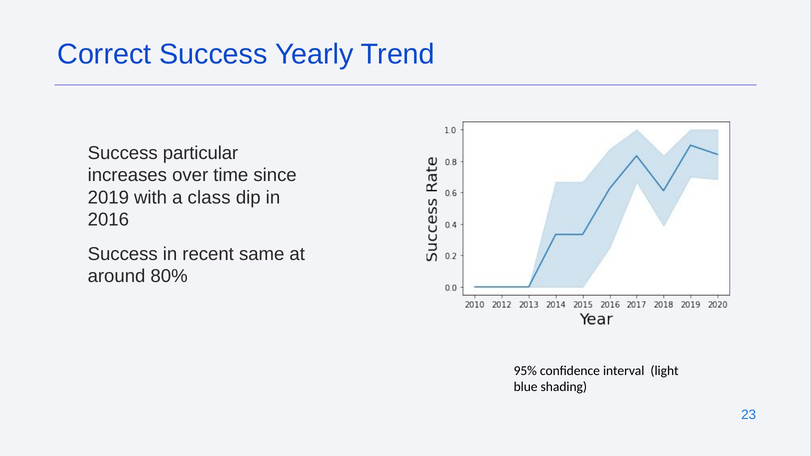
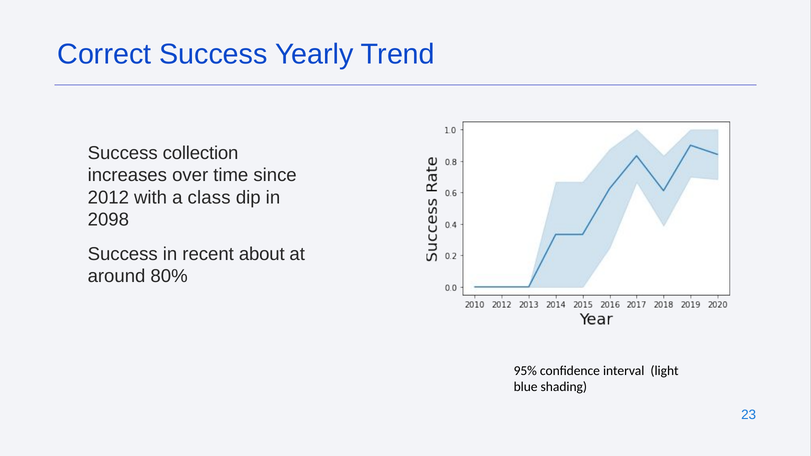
particular: particular -> collection (201, 153)
2019: 2019 -> 2012 (108, 198)
2016: 2016 -> 2098 (108, 220)
same: same -> about (262, 254)
